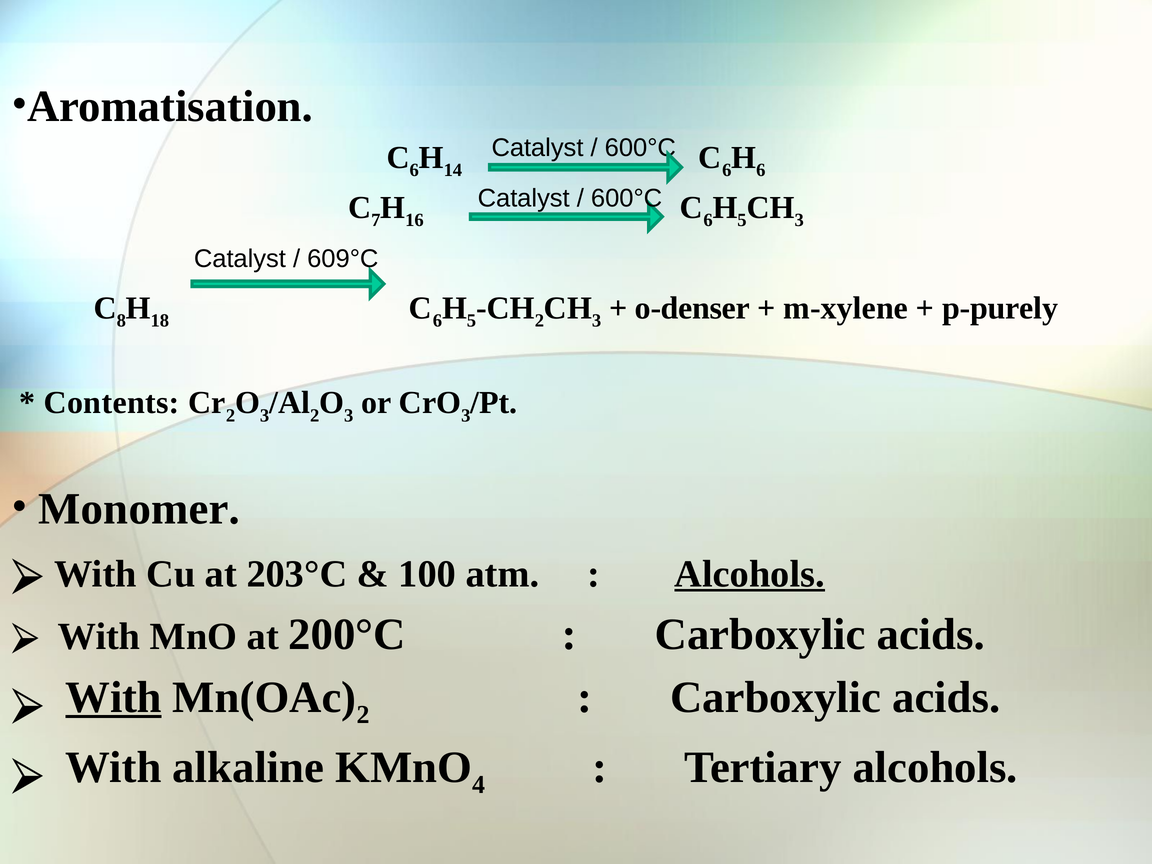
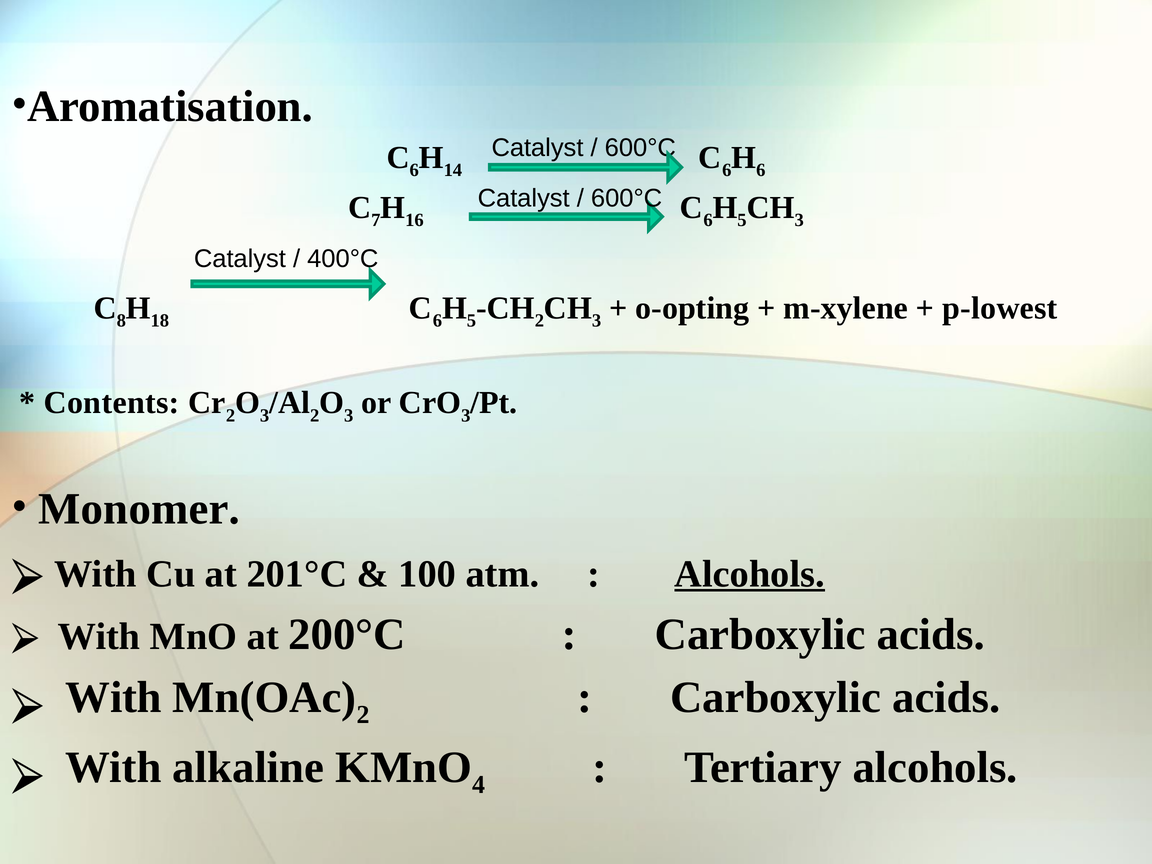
609°C: 609°C -> 400°C (343, 259)
o-denser: o-denser -> o-opting (692, 308)
p-purely: p-purely -> p-lowest (1000, 308)
203°C: 203°C -> 201°C (297, 574)
With underline: present -> none (114, 697)
